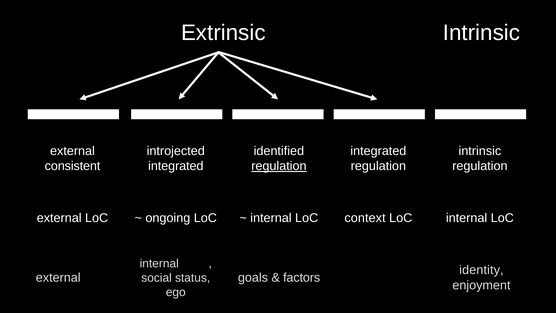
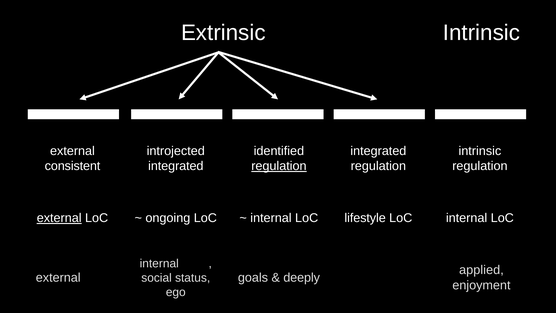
external underline: none -> present (59, 218)
context: context -> lifestyle (365, 218)
identity: identity -> applied (481, 270)
factors: factors -> deeply (302, 278)
